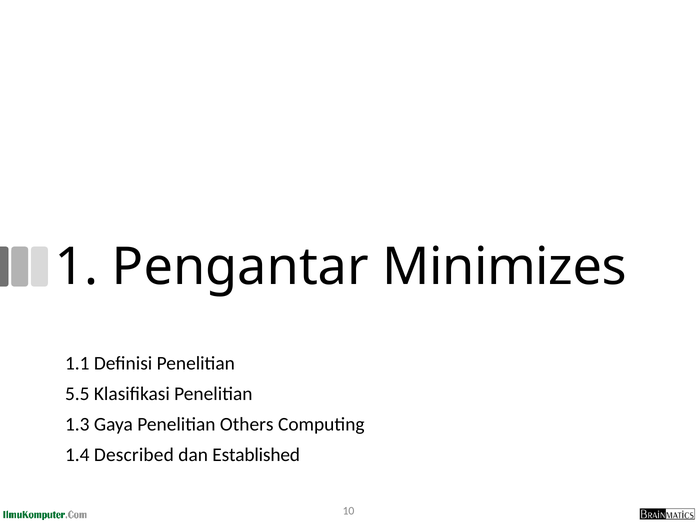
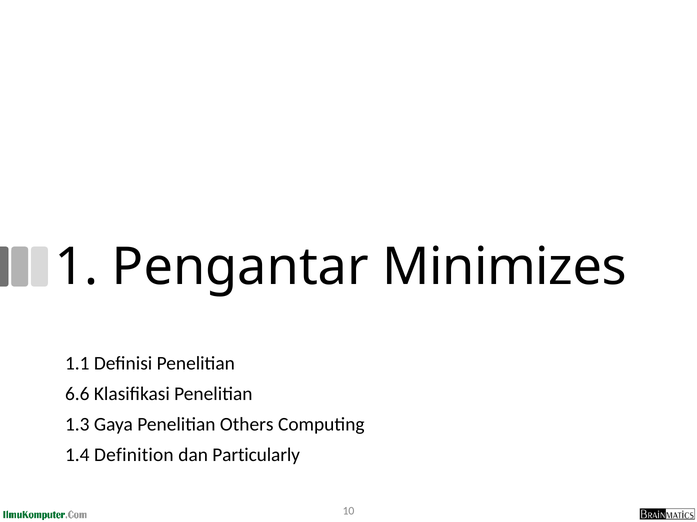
5.5: 5.5 -> 6.6 (77, 394)
Described: Described -> Definition (134, 455)
Established: Established -> Particularly (256, 455)
